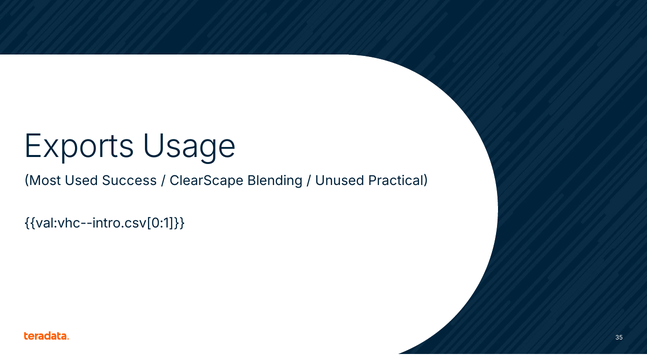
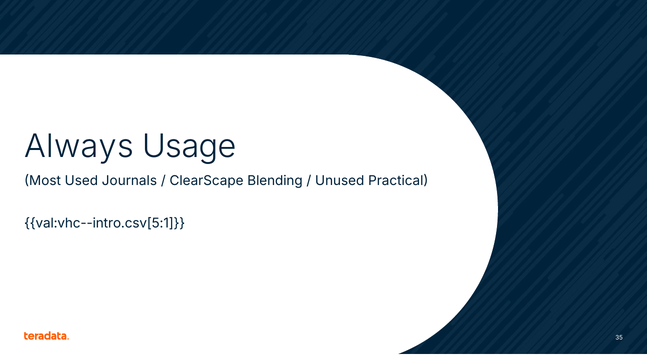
Exports: Exports -> Always (79, 147)
Success: Success -> Journals (129, 181)
val:vhc--intro.csv[0:1: val:vhc--intro.csv[0:1 -> val:vhc--intro.csv[5:1 (105, 223)
